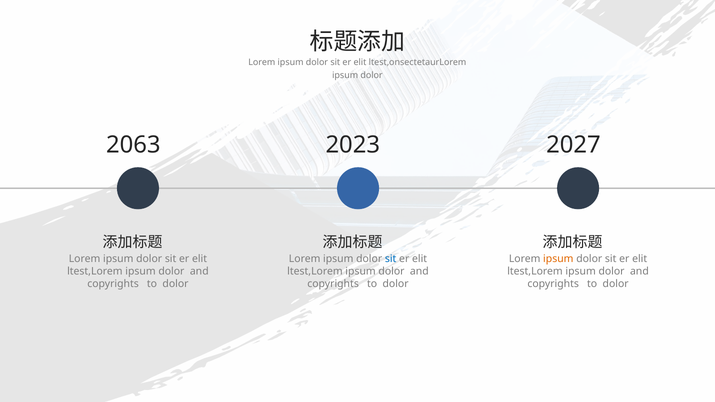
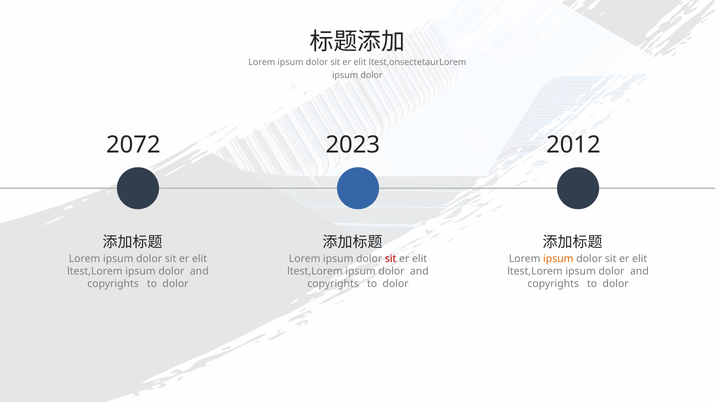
2063: 2063 -> 2072 (133, 145)
2027: 2027 -> 2012 (573, 145)
sit colour: blue -> red (391, 259)
